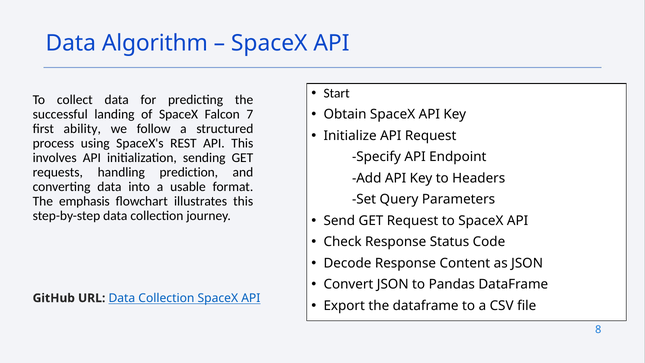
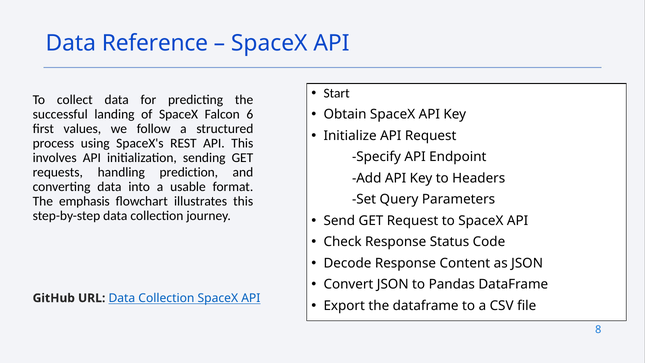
Algorithm: Algorithm -> Reference (155, 43)
7: 7 -> 6 (250, 114)
ability: ability -> values (82, 129)
